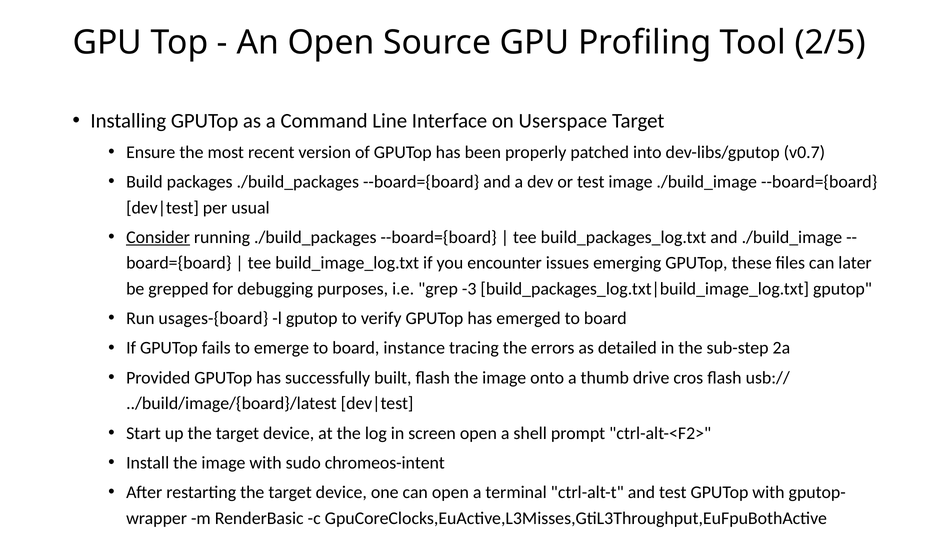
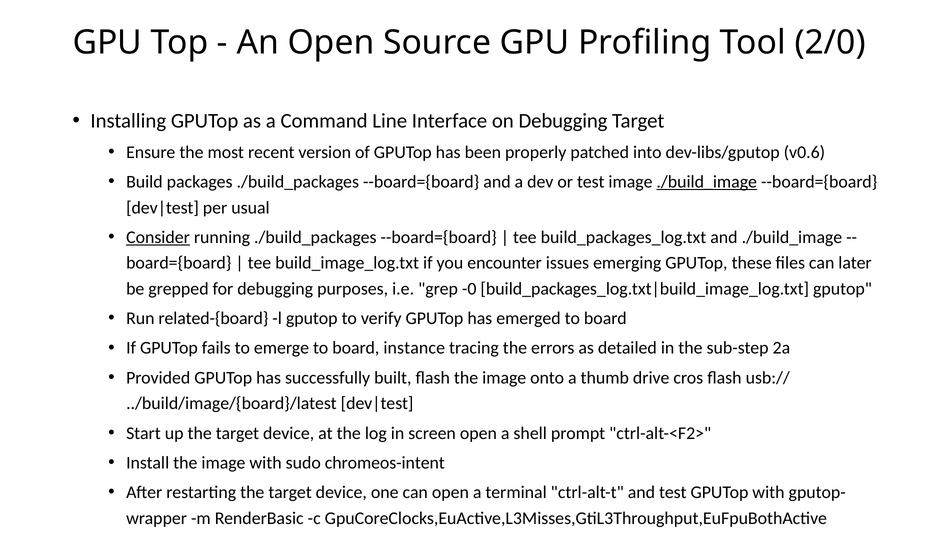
2/5: 2/5 -> 2/0 (830, 42)
on Userspace: Userspace -> Debugging (563, 121)
v0.7: v0.7 -> v0.6 (804, 152)
./build_image underline: none -> present (707, 182)
-3: -3 -> -0 (469, 289)
usages-{board: usages-{board -> related-{board (213, 318)
